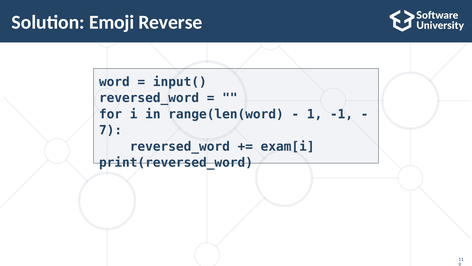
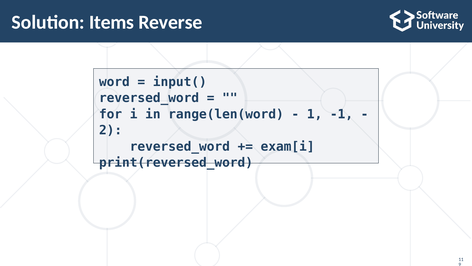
Emoji: Emoji -> Items (112, 22)
7: 7 -> 2 (111, 130)
